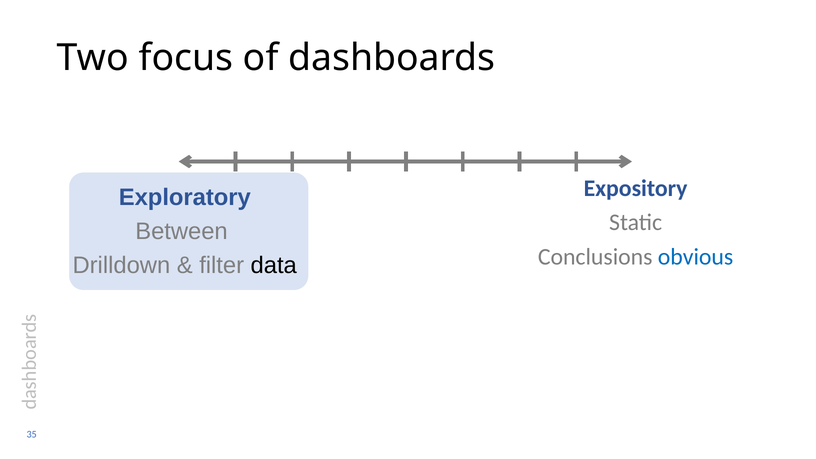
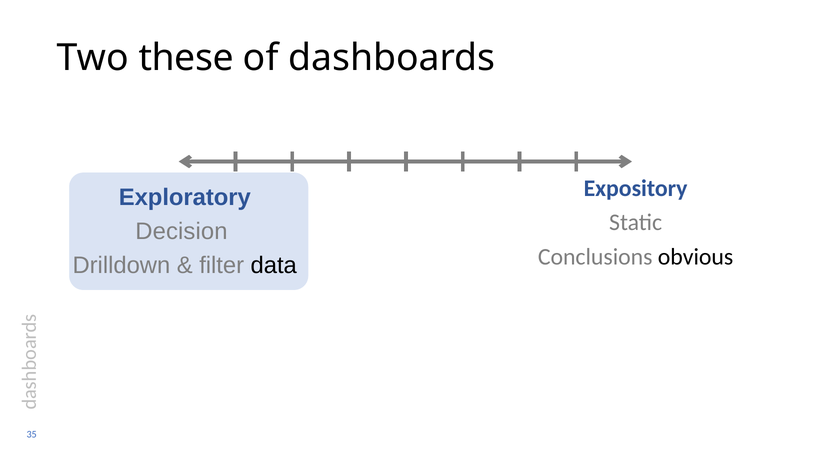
focus: focus -> these (186, 58)
Between: Between -> Decision (181, 231)
obvious colour: blue -> black (696, 257)
